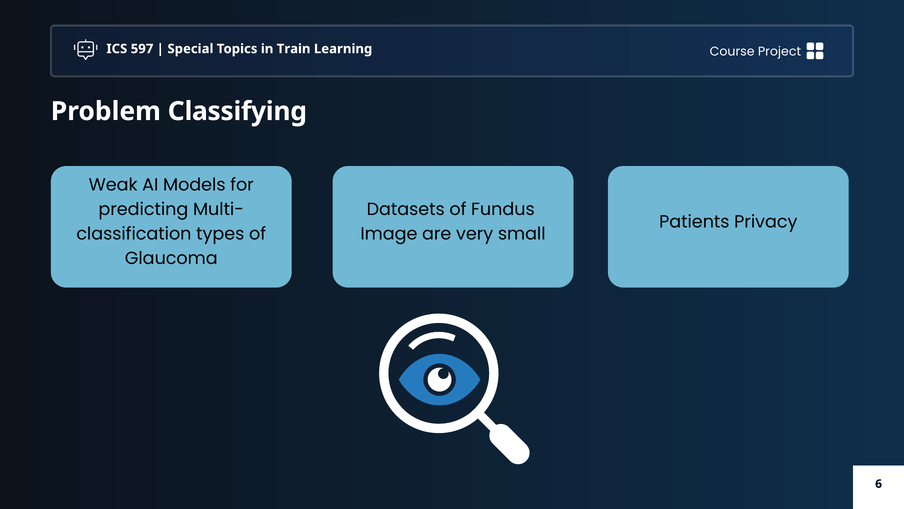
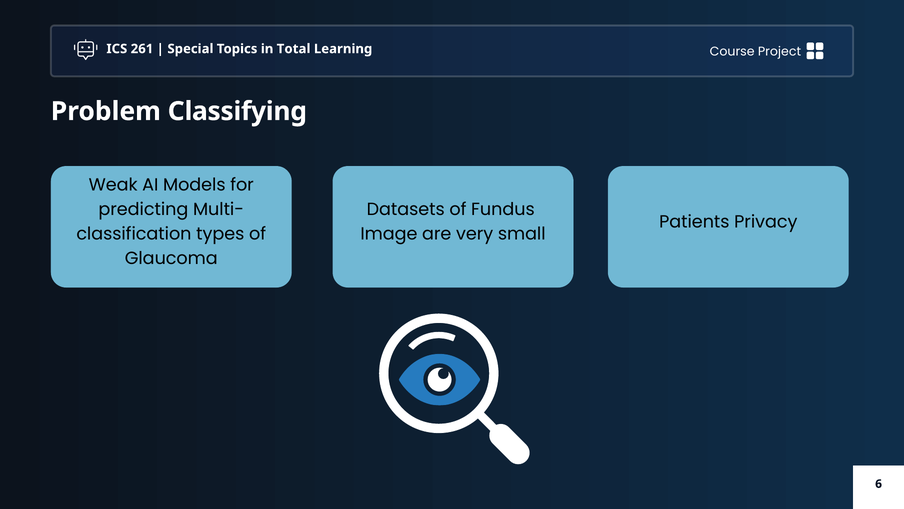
597: 597 -> 261 (142, 49)
Train: Train -> Total (294, 49)
